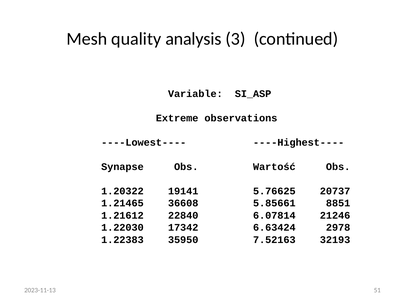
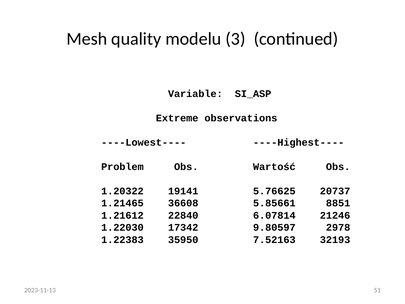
analysis: analysis -> modelu (193, 39)
Synapse: Synapse -> Problem (122, 167)
6.63424: 6.63424 -> 9.80597 (274, 227)
